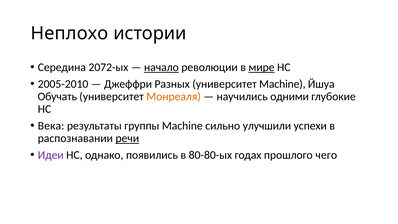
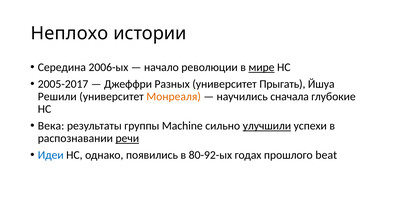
2072-ых: 2072-ых -> 2006-ых (108, 67)
начало underline: present -> none (161, 67)
2005-2010: 2005-2010 -> 2005-2017 (63, 84)
университет Machine: Machine -> Прыгать (282, 84)
Обучать: Обучать -> Решили (57, 97)
одними: одними -> сначала (290, 97)
улучшили underline: none -> present (267, 126)
Идеи colour: purple -> blue (51, 155)
80-80-ых: 80-80-ых -> 80-92-ых (210, 155)
чего: чего -> beat (326, 155)
